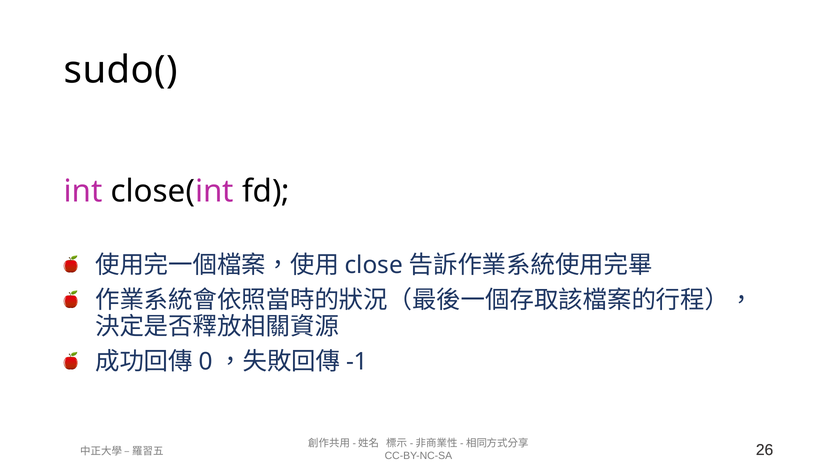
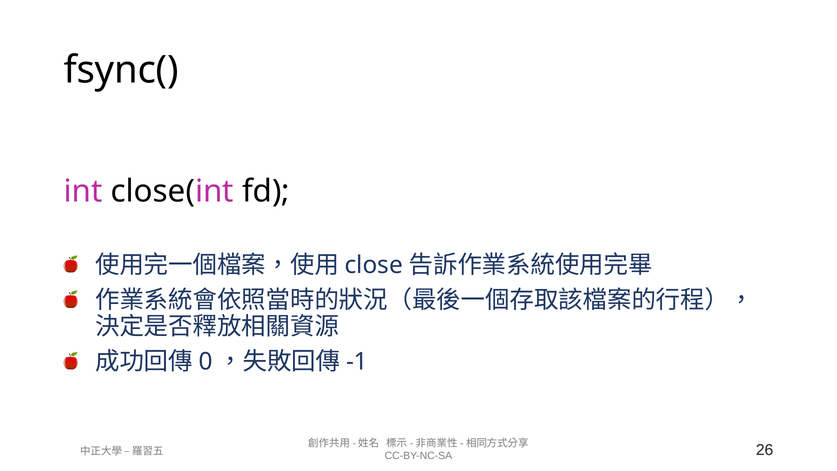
sudo(: sudo( -> fsync( (121, 70)
